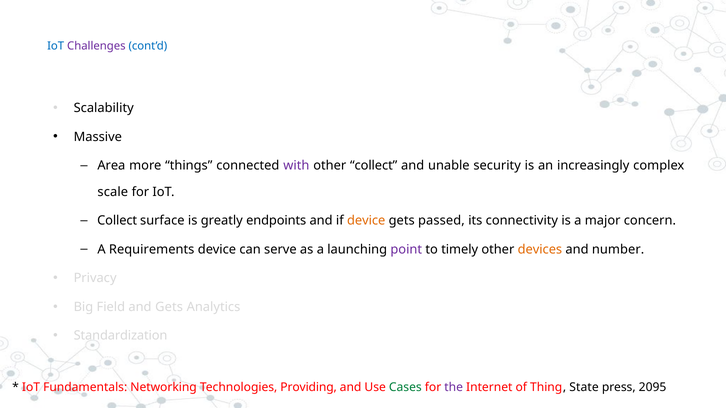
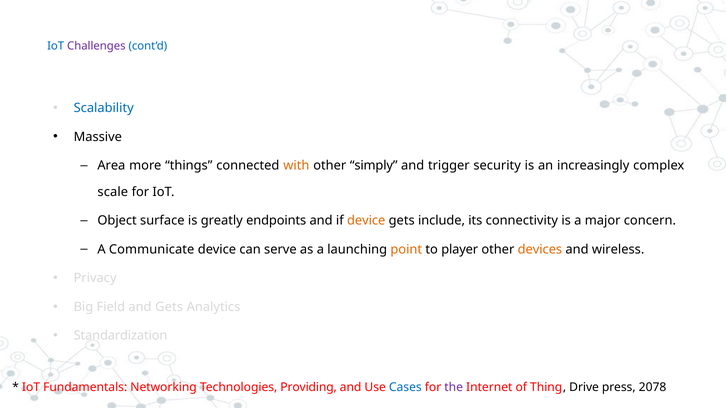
Scalability colour: black -> blue (104, 108)
with colour: purple -> orange (296, 166)
other collect: collect -> simply (374, 166)
unable: unable -> trigger (449, 166)
Collect: Collect -> Object (117, 221)
passed: passed -> include (442, 221)
Requirements: Requirements -> Communicate (152, 250)
point colour: purple -> orange (406, 250)
timely: timely -> player (460, 250)
number: number -> wireless (618, 250)
Cases colour: green -> blue (405, 388)
State: State -> Drive (584, 388)
2095: 2095 -> 2078 (653, 388)
